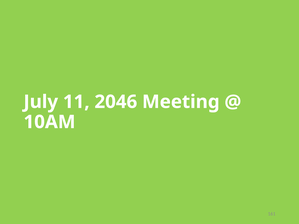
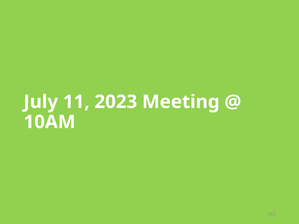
2046: 2046 -> 2023 (116, 102)
